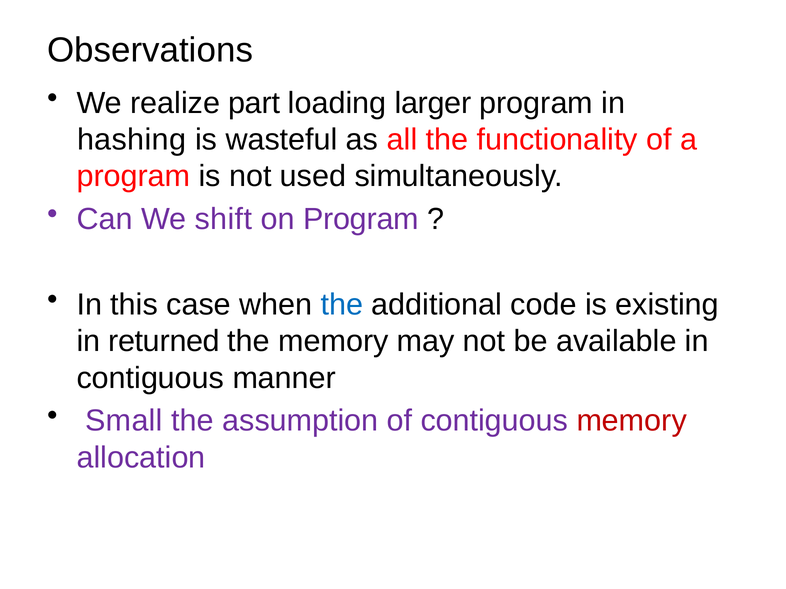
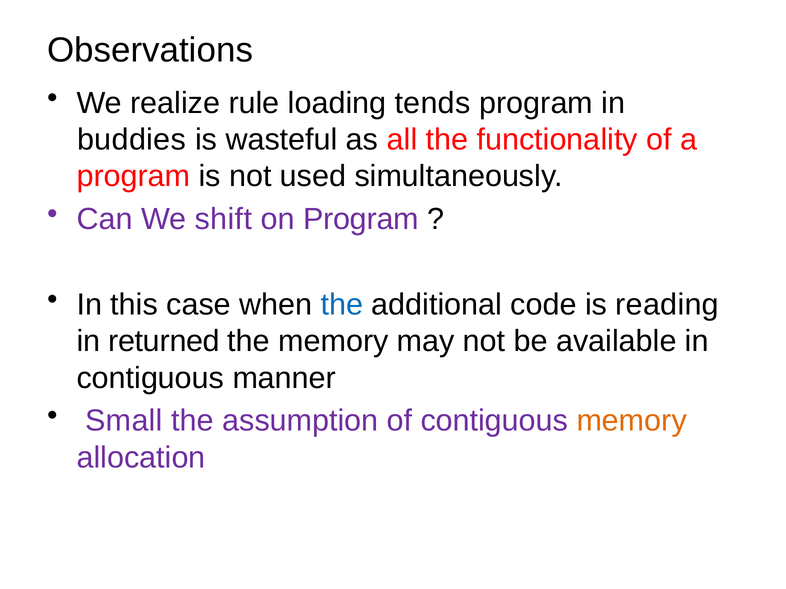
part: part -> rule (254, 103)
larger: larger -> tends (433, 103)
hashing: hashing -> buddies (132, 140)
existing: existing -> reading (667, 305)
memory colour: red -> orange (632, 421)
